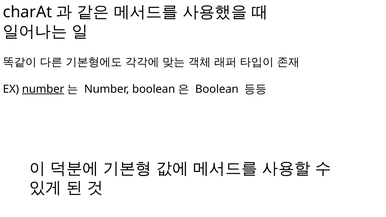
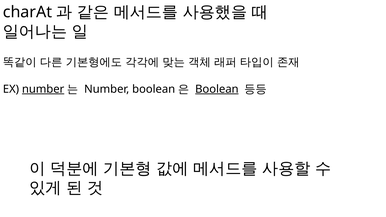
Boolean underline: none -> present (217, 89)
